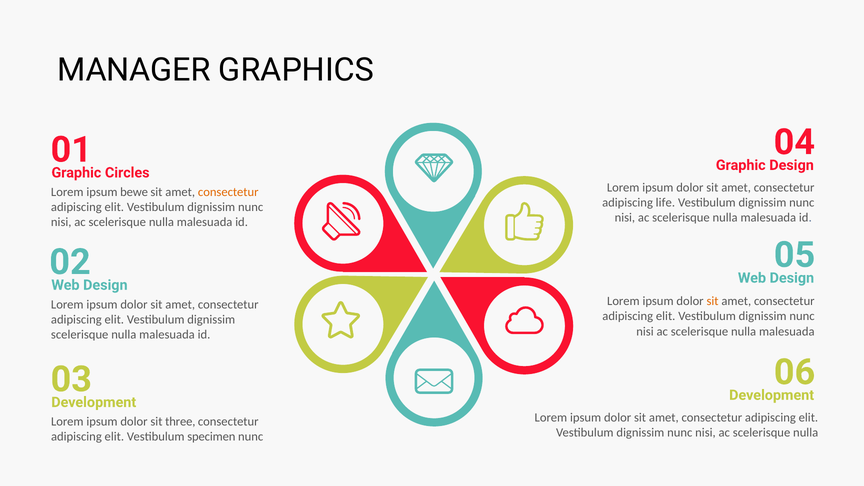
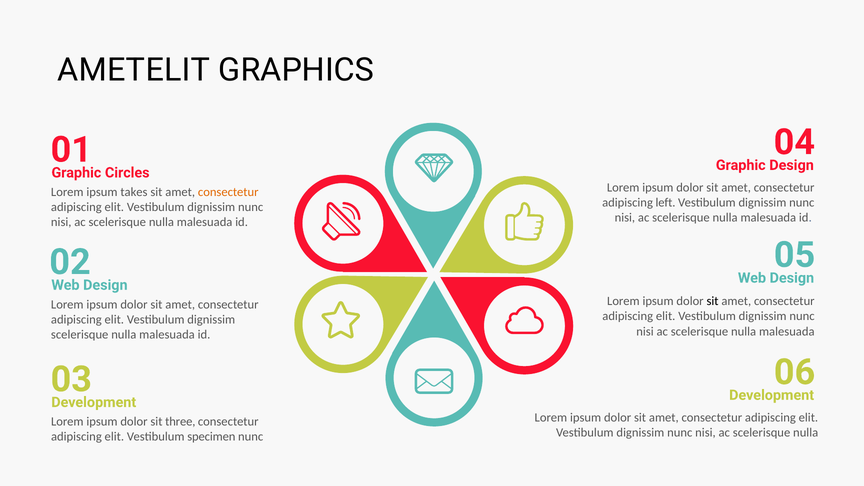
MANAGER: MANAGER -> AMETELIT (134, 70)
bewe: bewe -> takes (134, 192)
life: life -> left (666, 203)
sit colour: orange -> black (713, 301)
